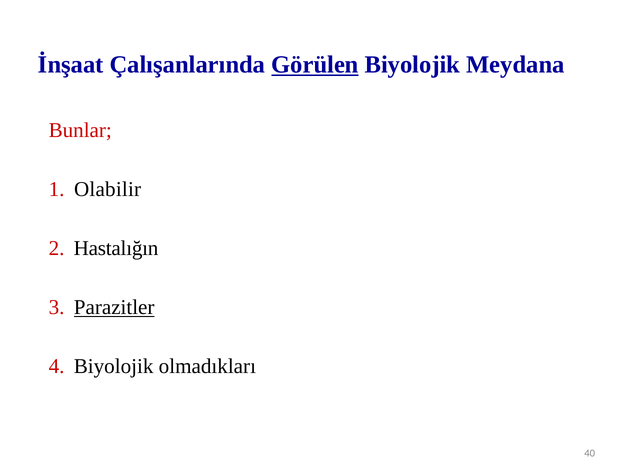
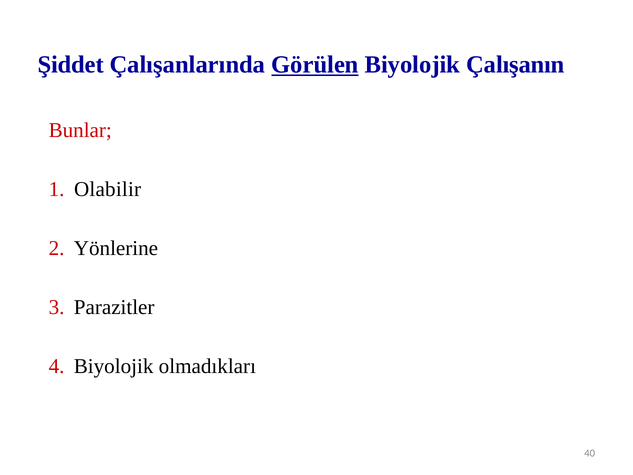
İnşaat: İnşaat -> Şiddet (71, 65)
Meydana: Meydana -> Çalışanın (515, 65)
Hastalığın: Hastalığın -> Yönlerine (116, 248)
Parazitler underline: present -> none (114, 307)
